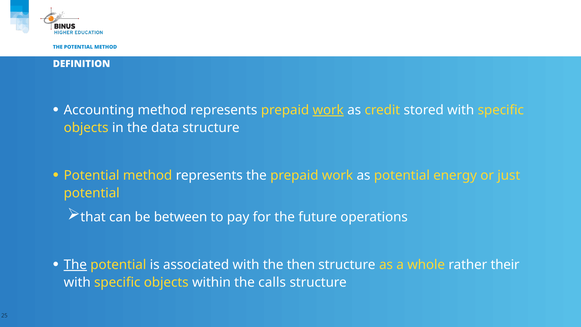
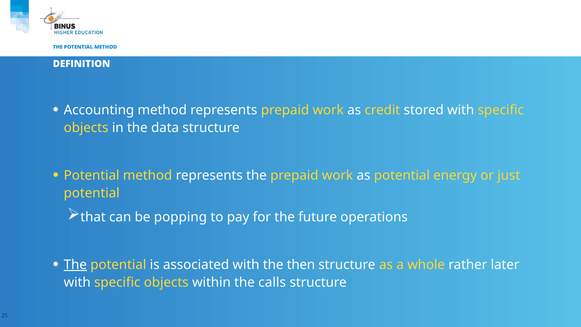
work underline: present -> none (328, 110)
between: between -> popping (180, 217)
their: their -> later (505, 265)
